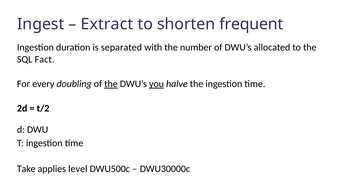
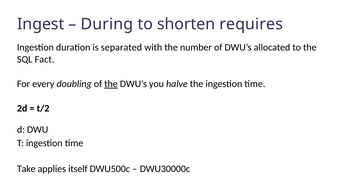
Extract: Extract -> During (107, 24)
frequent: frequent -> requires (251, 24)
you underline: present -> none (156, 84)
level: level -> itself (78, 169)
